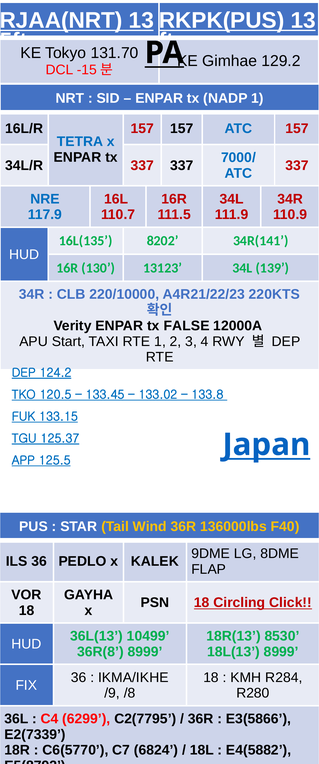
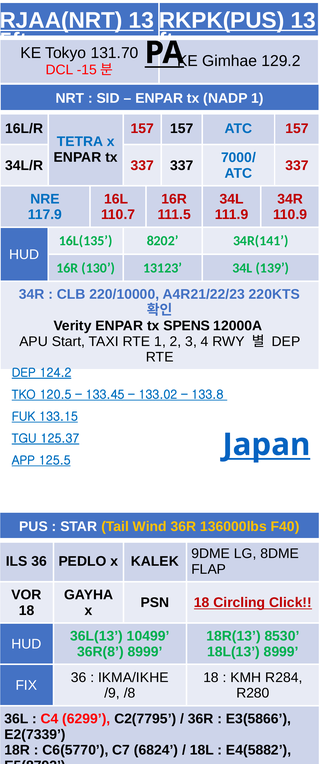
FALSE: FALSE -> SPENS (187, 325)
